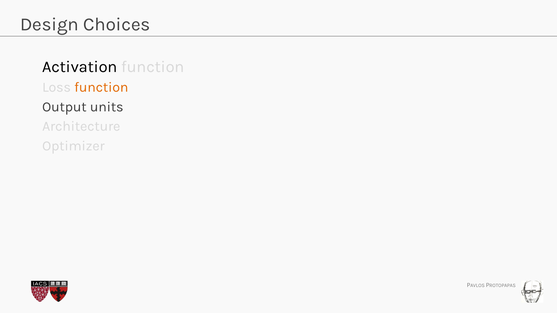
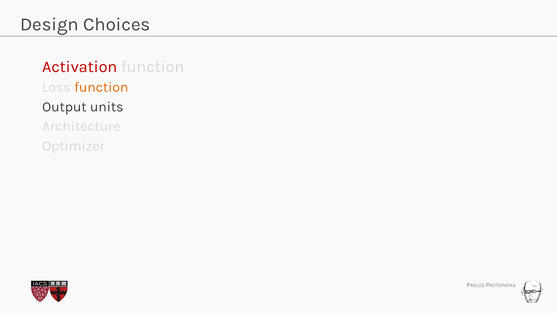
Activation colour: black -> red (80, 67)
